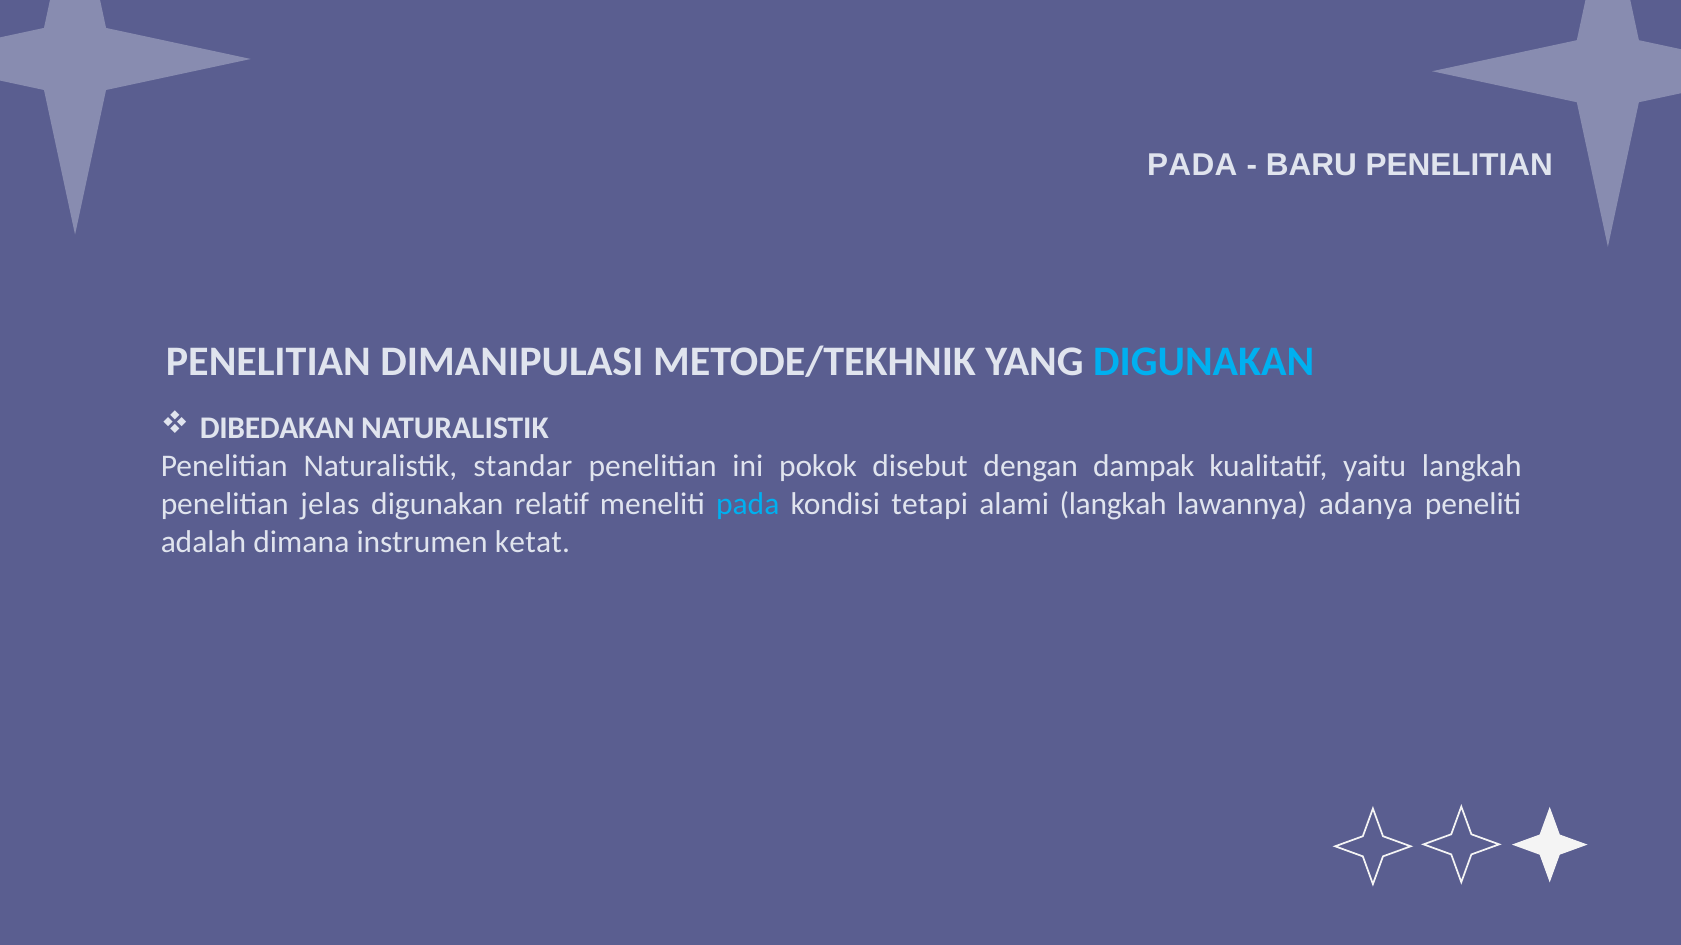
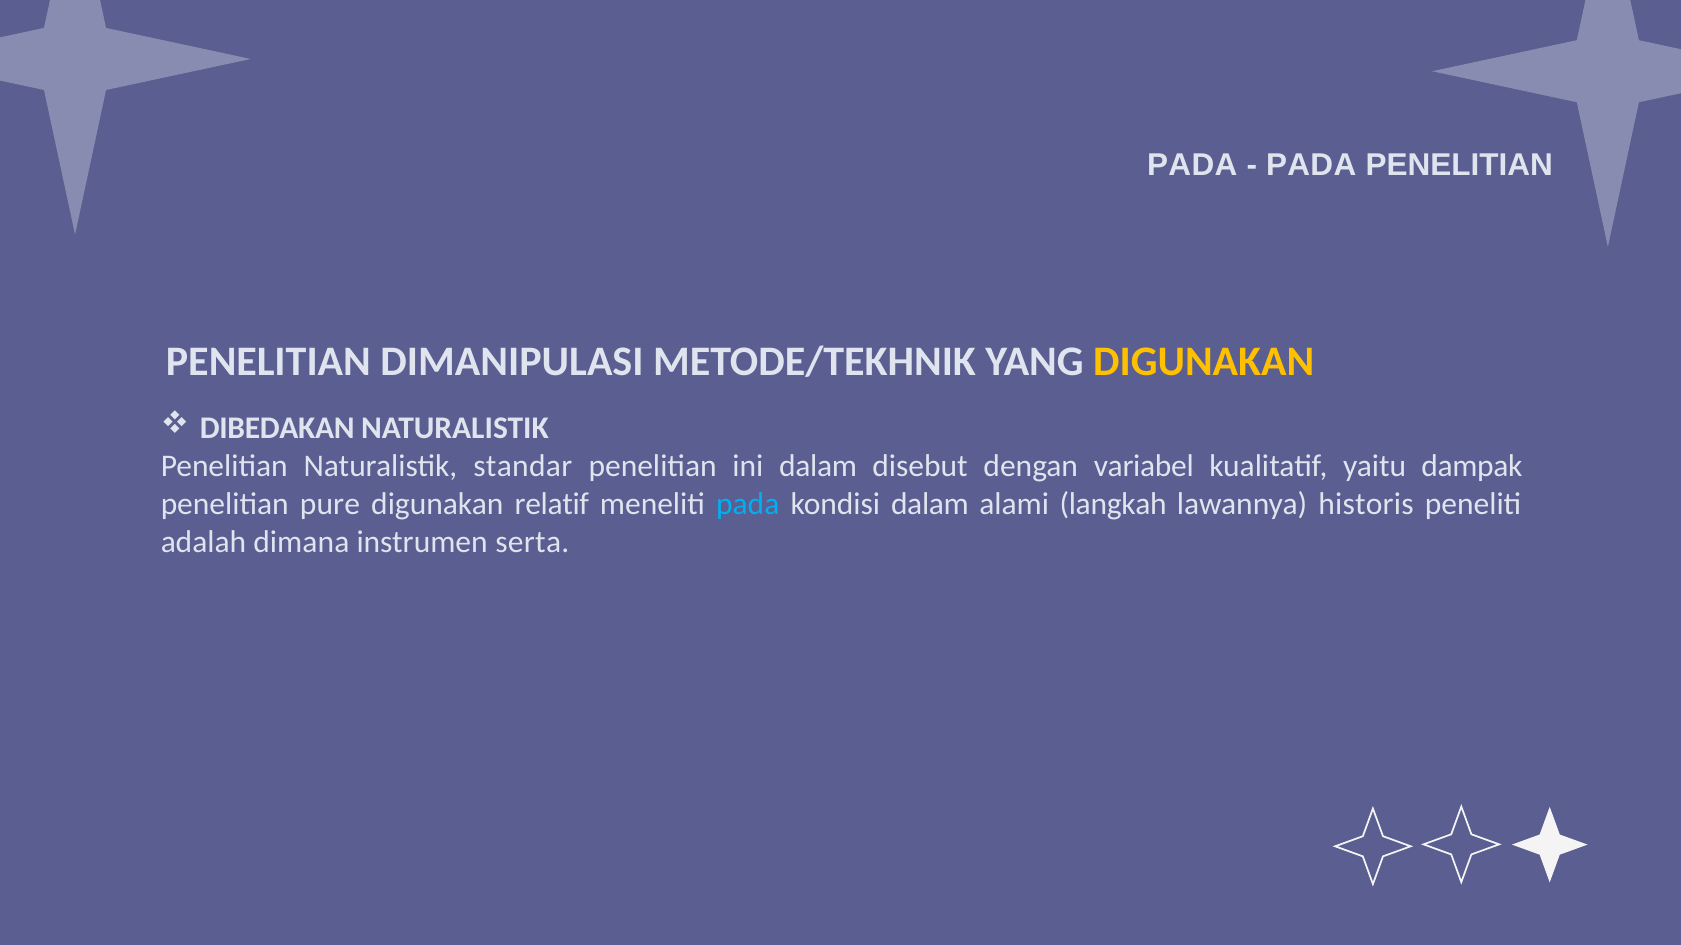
BARU: BARU -> PADA (1311, 165)
DIGUNAKAN colour: light blue -> yellow (1204, 362)
ini pokok: pokok -> dalam (818, 466)
dengan dampak: dampak -> variabel (1144, 466)
yaitu langkah: langkah -> dampak (1472, 466)
jelas: jelas -> pure (330, 504)
kondisi tetapi: tetapi -> dalam (930, 504)
lawannya adanya: adanya -> historis (1366, 504)
instrumen ketat: ketat -> serta (532, 542)
